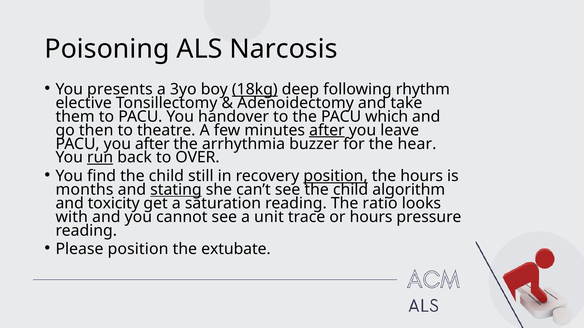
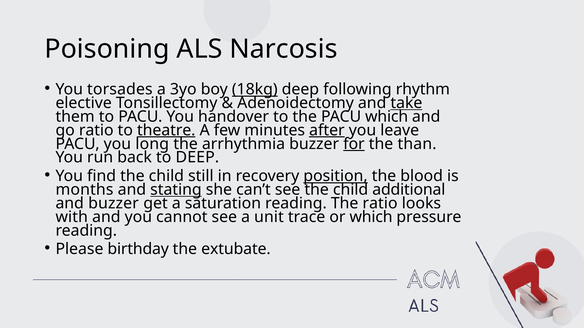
presents: presents -> torsades (120, 89)
take underline: none -> present (406, 103)
go then: then -> ratio (96, 130)
theatre underline: none -> present (166, 130)
you after: after -> long (152, 144)
for underline: none -> present (354, 144)
hear: hear -> than (417, 144)
run underline: present -> none (100, 158)
to OVER: OVER -> DEEP (197, 158)
the hours: hours -> blood (422, 176)
algorithm: algorithm -> additional (409, 190)
and toxicity: toxicity -> buzzer (114, 204)
or hours: hours -> which (371, 217)
Please position: position -> birthday (138, 249)
